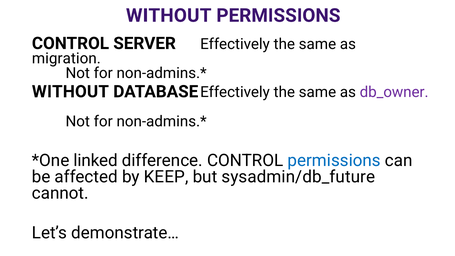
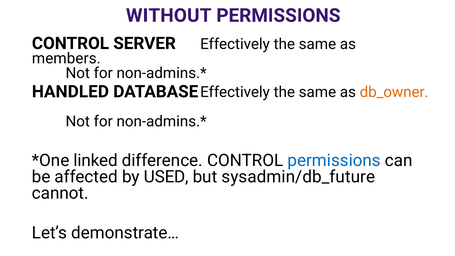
migration: migration -> members (66, 59)
WITHOUT: WITHOUT -> HANDLED (70, 92)
db_owner colour: purple -> orange (394, 92)
KEEP: KEEP -> USED (166, 177)
